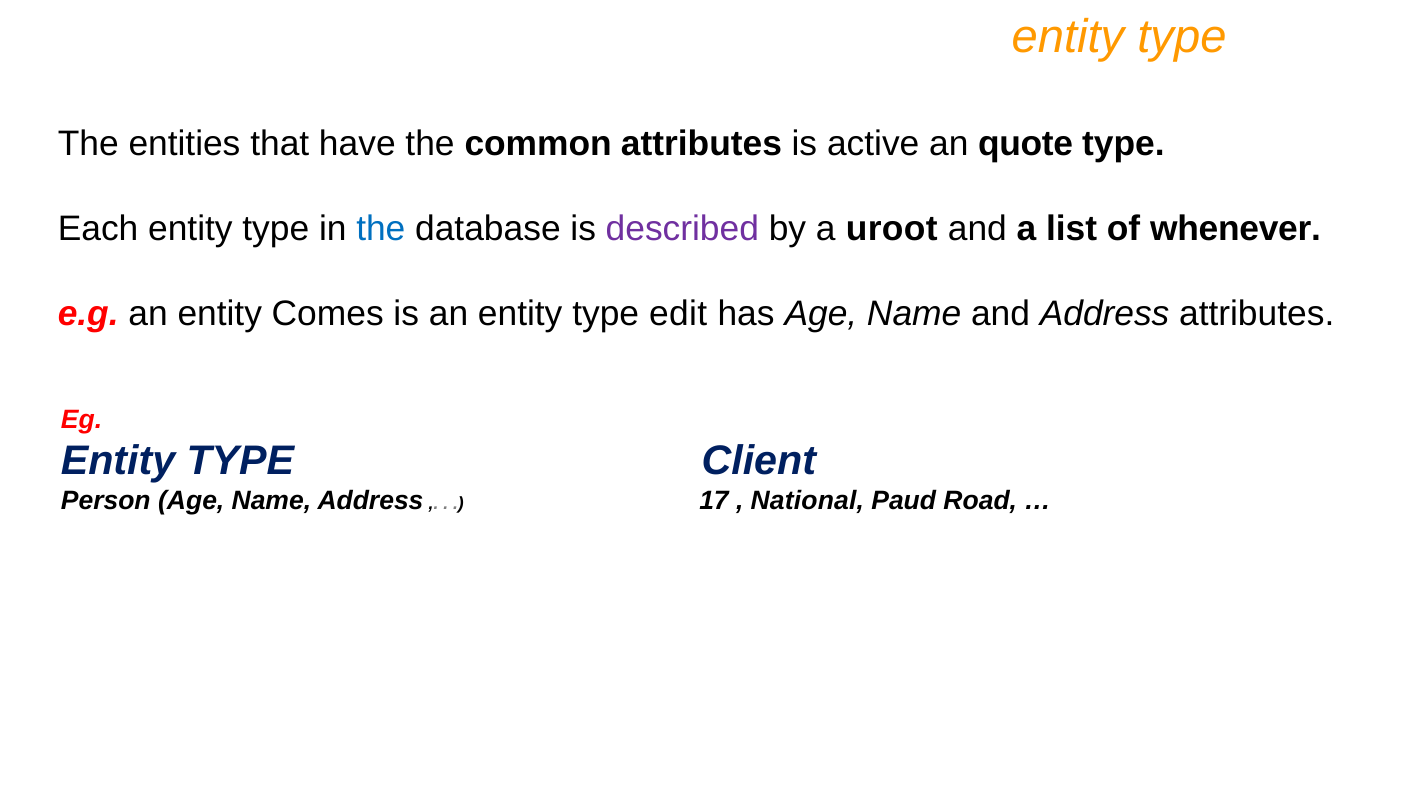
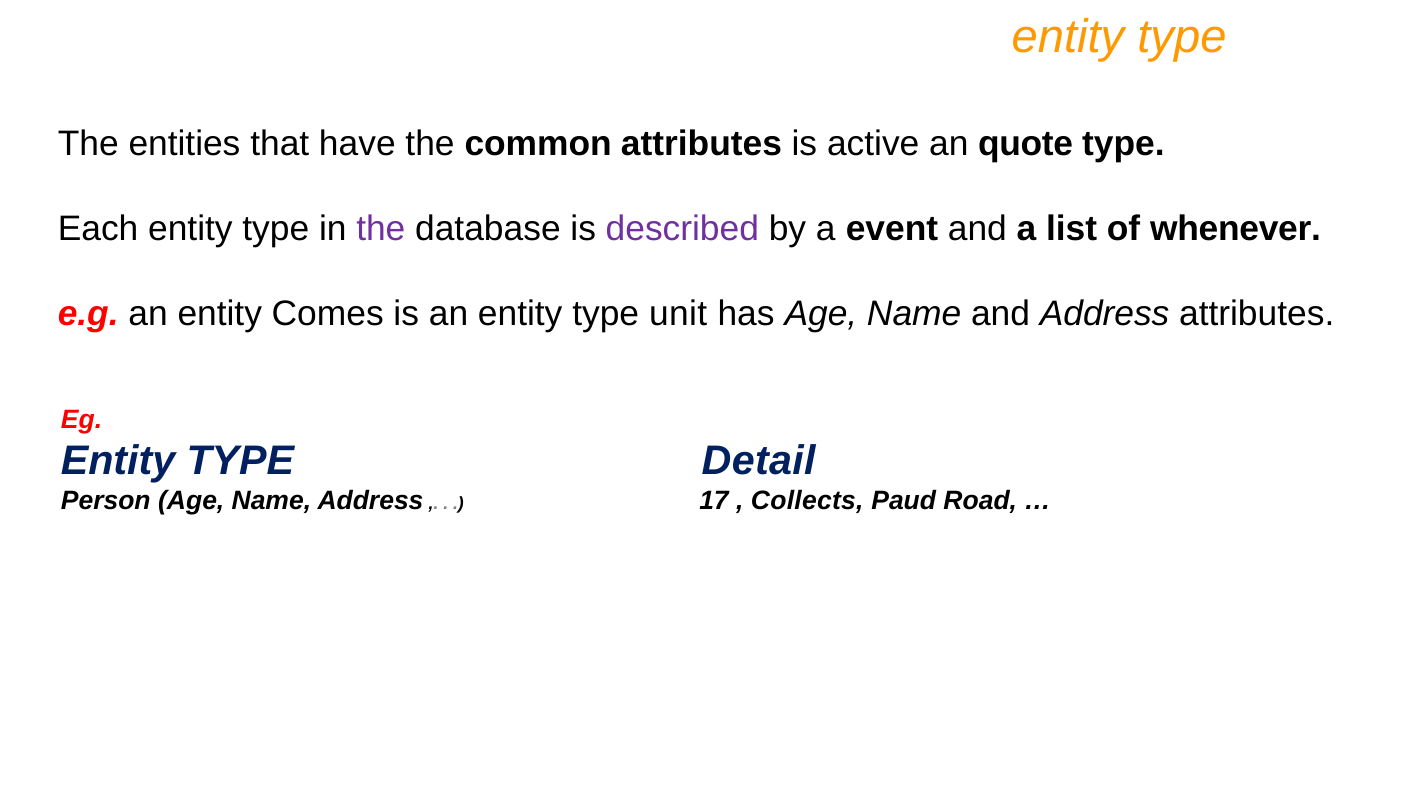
the colour: blue -> purple (381, 229)
uroot: uroot -> event (892, 229)
edit: edit -> unit (678, 313)
Client: Client -> Detail (759, 461)
National: National -> Collects (807, 500)
